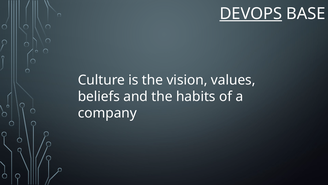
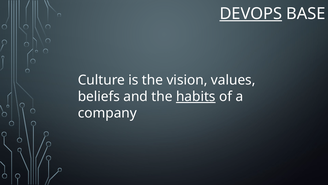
habits underline: none -> present (196, 96)
